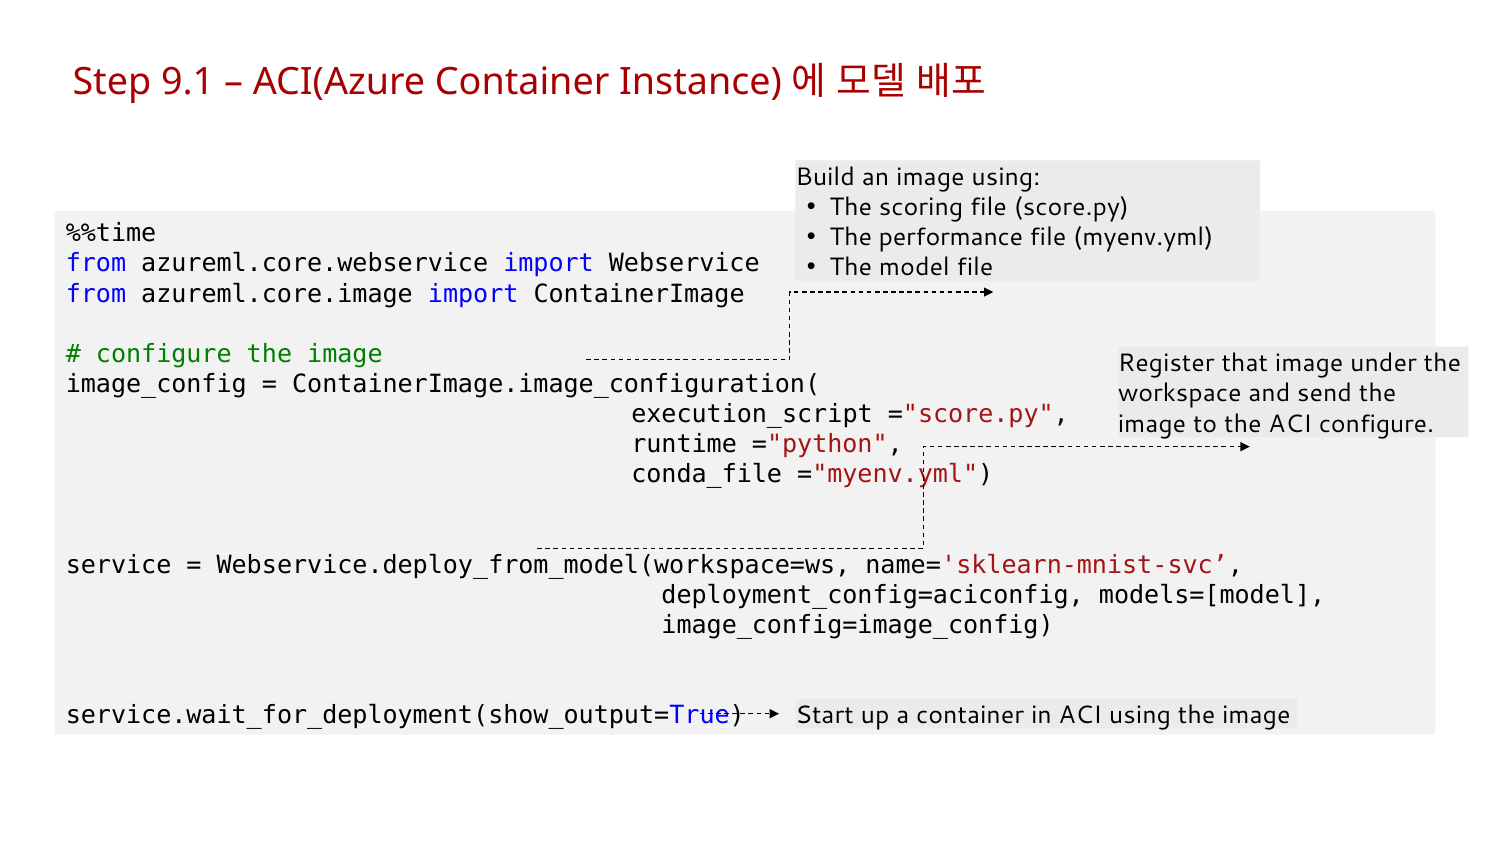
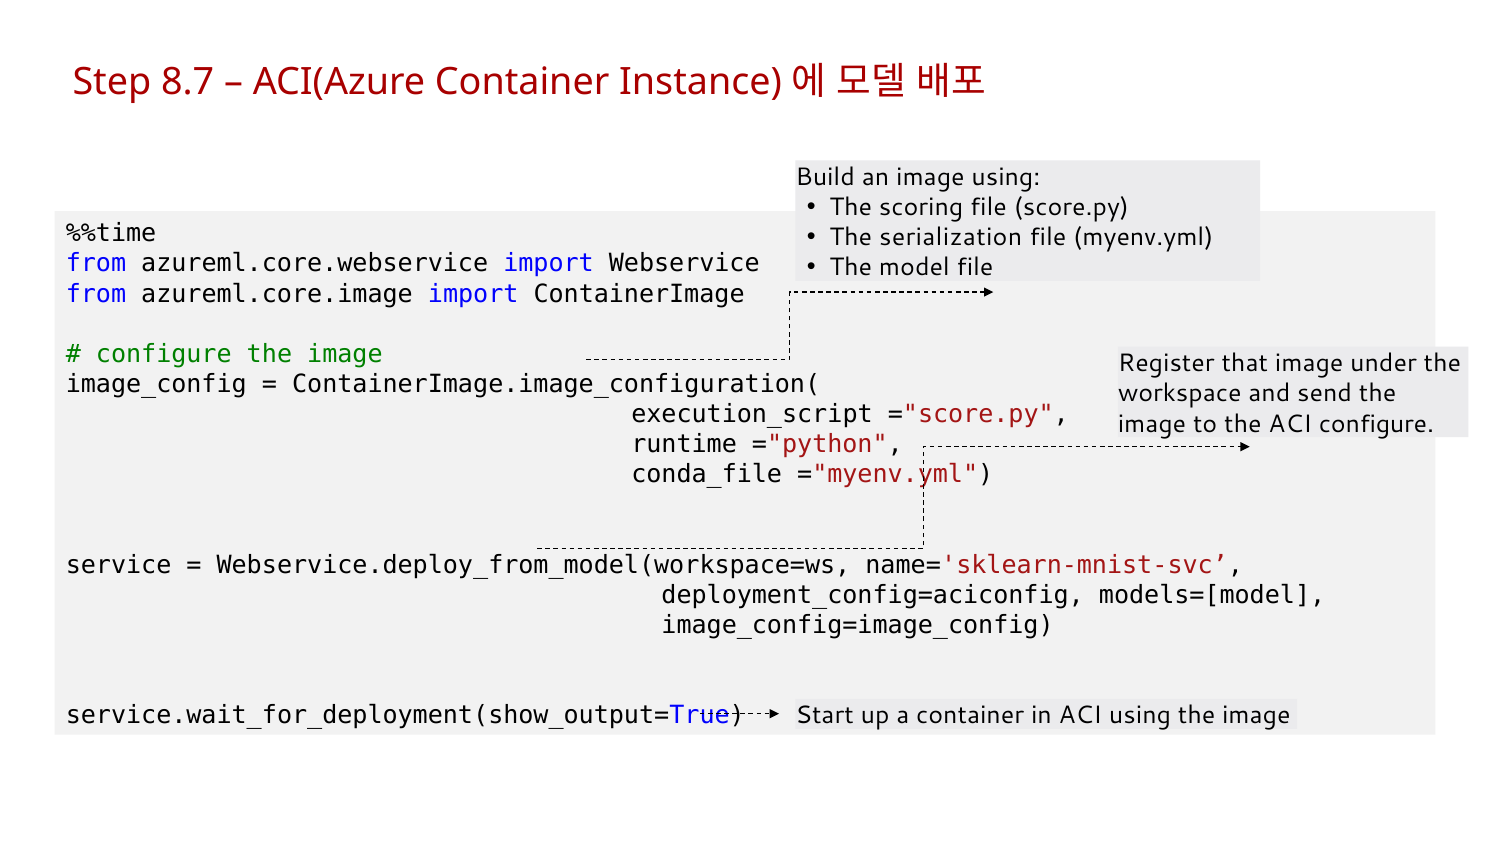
9.1: 9.1 -> 8.7 (188, 82)
performance: performance -> serialization (951, 237)
